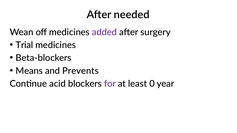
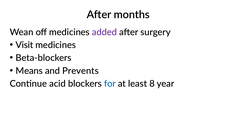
needed: needed -> months (132, 15)
Trial: Trial -> Visit (24, 45)
for colour: purple -> blue (110, 84)
0: 0 -> 8 (152, 84)
